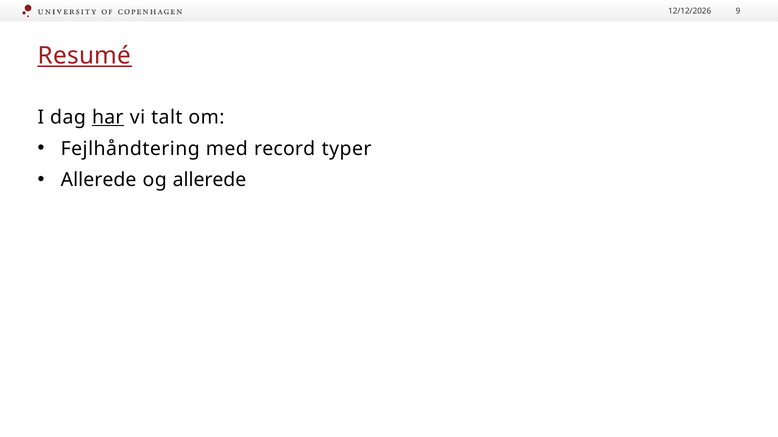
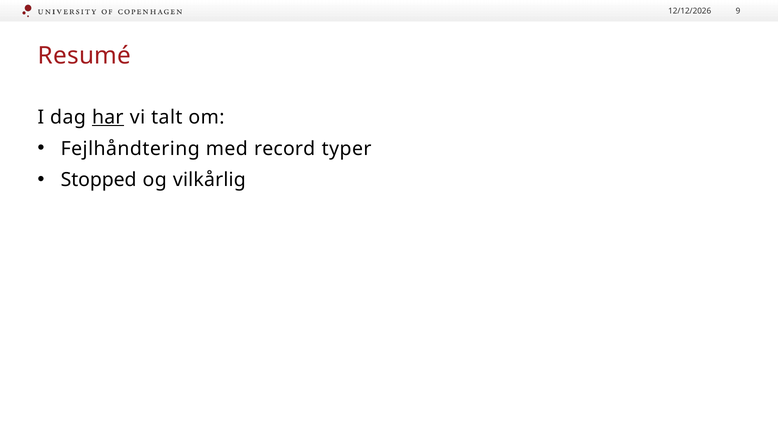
Resumé underline: present -> none (85, 56)
Allerede: Allerede -> Stopped (99, 180)
og allerede: allerede -> vilkårlig (209, 180)
